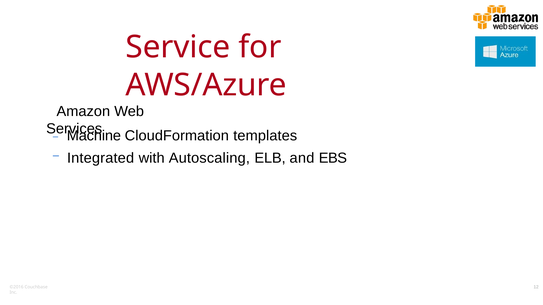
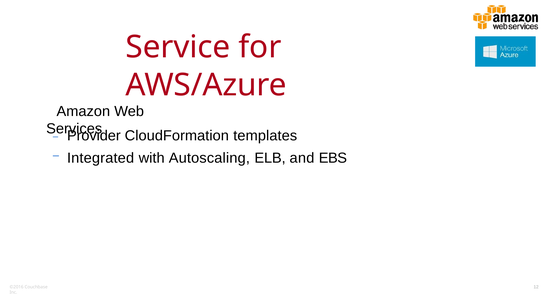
Machine: Machine -> Provider (94, 136)
